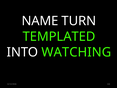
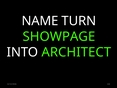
TEMPLATED: TEMPLATED -> SHOWPAGE (59, 36)
WATCHING: WATCHING -> ARCHITECT (76, 52)
